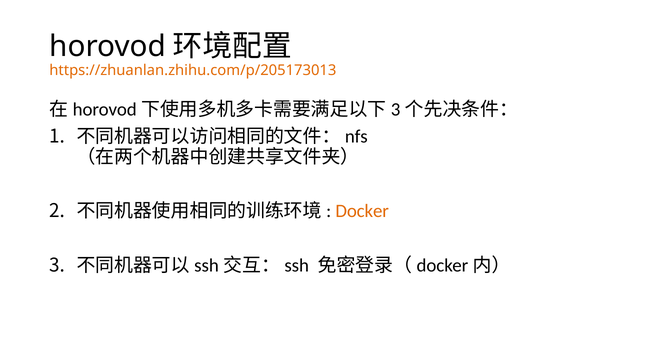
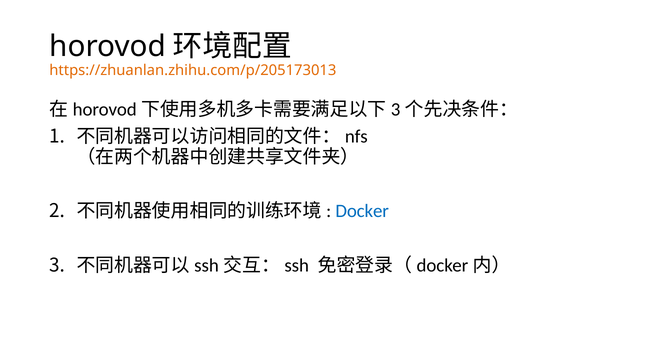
Docker colour: orange -> blue (362, 211)
